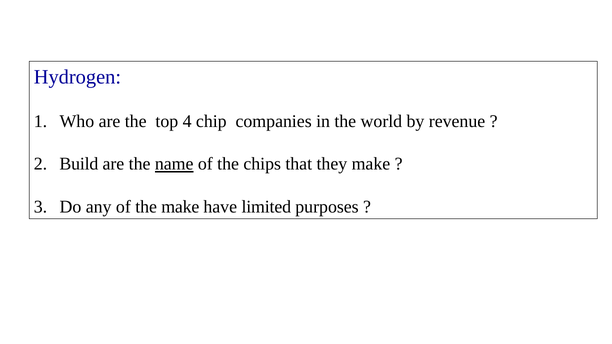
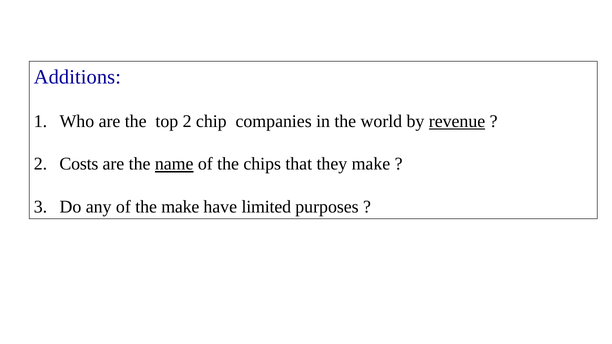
Hydrogen: Hydrogen -> Additions (77, 77)
top 4: 4 -> 2 (187, 121)
revenue underline: none -> present (457, 121)
Build: Build -> Costs (79, 164)
